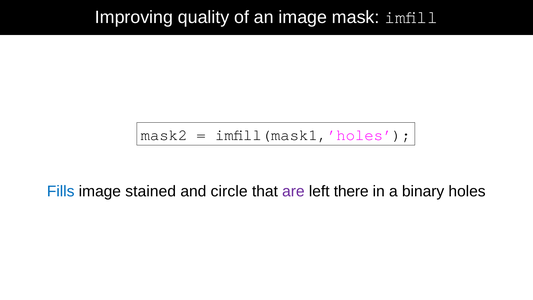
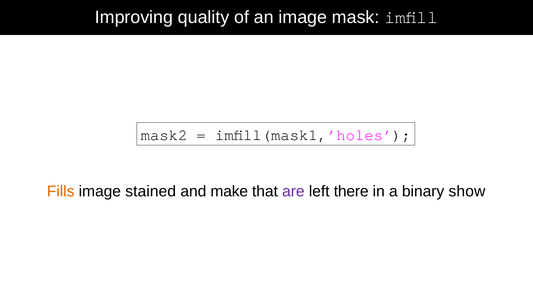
Fills colour: blue -> orange (61, 191)
circle: circle -> make (229, 191)
holes: holes -> show (467, 191)
